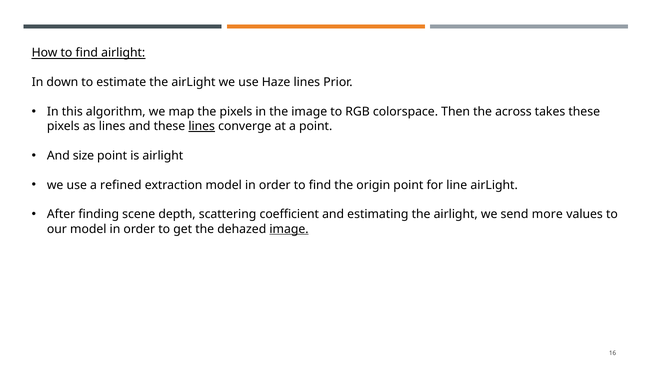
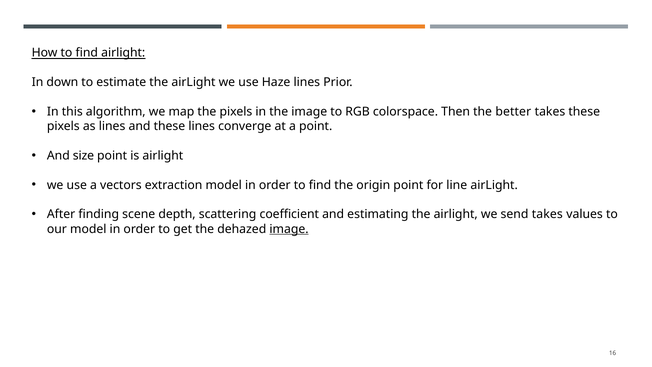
across: across -> better (513, 112)
lines underline: present -> none (202, 126)
refined: refined -> vectors (121, 185)
send more: more -> takes (547, 214)
